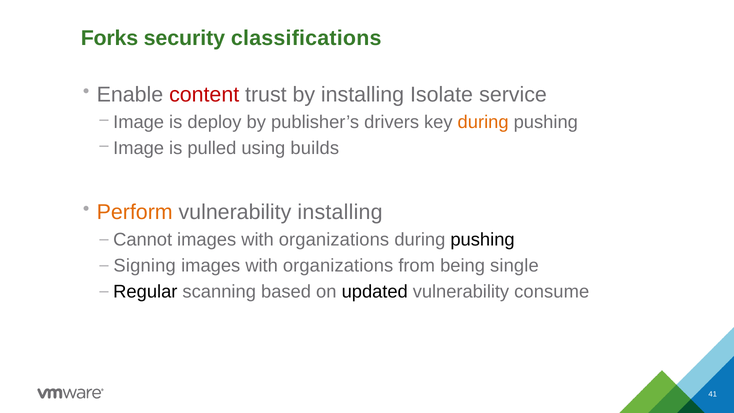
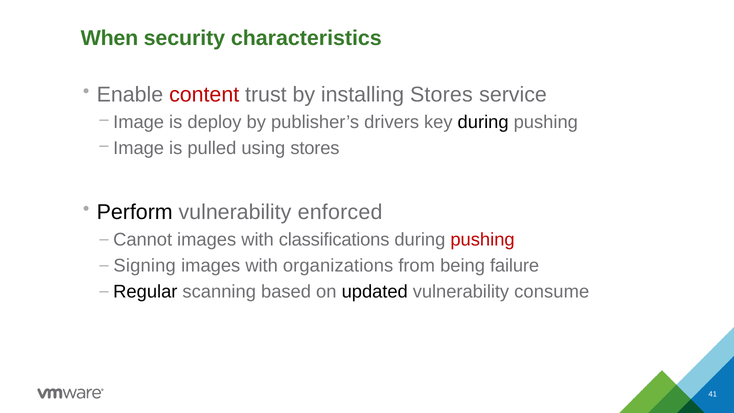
Forks: Forks -> When (109, 38)
classifications: classifications -> characteristics (306, 38)
installing Isolate: Isolate -> Stores (441, 95)
during colour: orange -> black (483, 122)
using builds: builds -> stores (315, 148)
Perform colour: orange -> black (135, 212)
vulnerability installing: installing -> enforced (340, 212)
organizations: organizations -> classifications (334, 240)
pushing colour: black -> red (483, 240)
single: single -> failure (515, 266)
